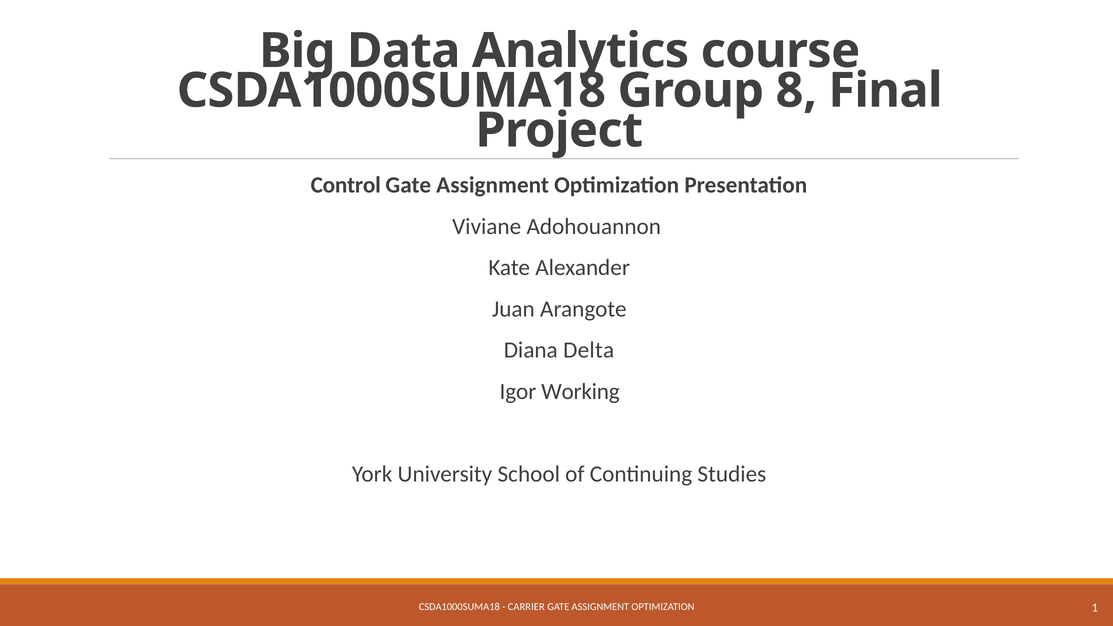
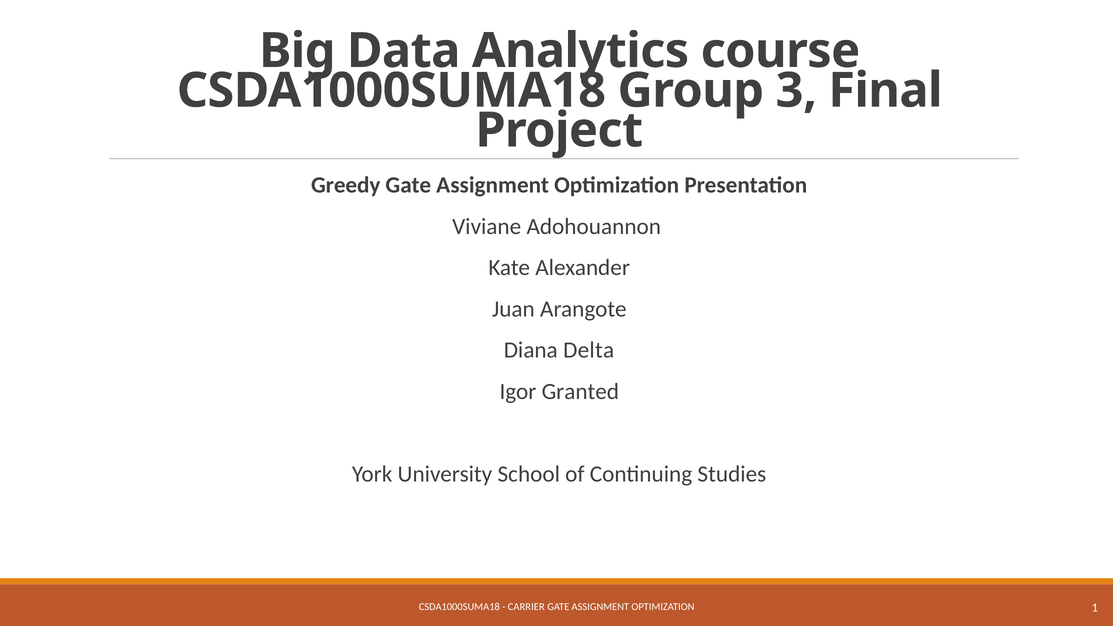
8: 8 -> 3 (796, 91)
Control: Control -> Greedy (346, 185)
Working: Working -> Granted (580, 392)
